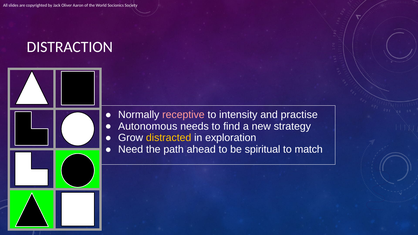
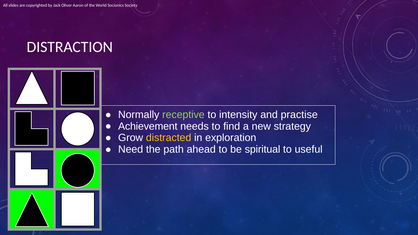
receptive colour: pink -> light green (183, 115)
Autonomous: Autonomous -> Achievement (148, 126)
match: match -> useful (309, 150)
